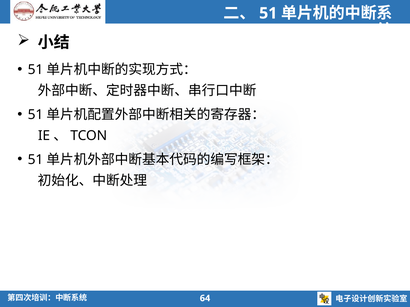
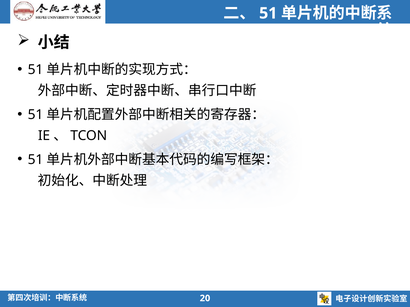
64: 64 -> 20 (205, 299)
